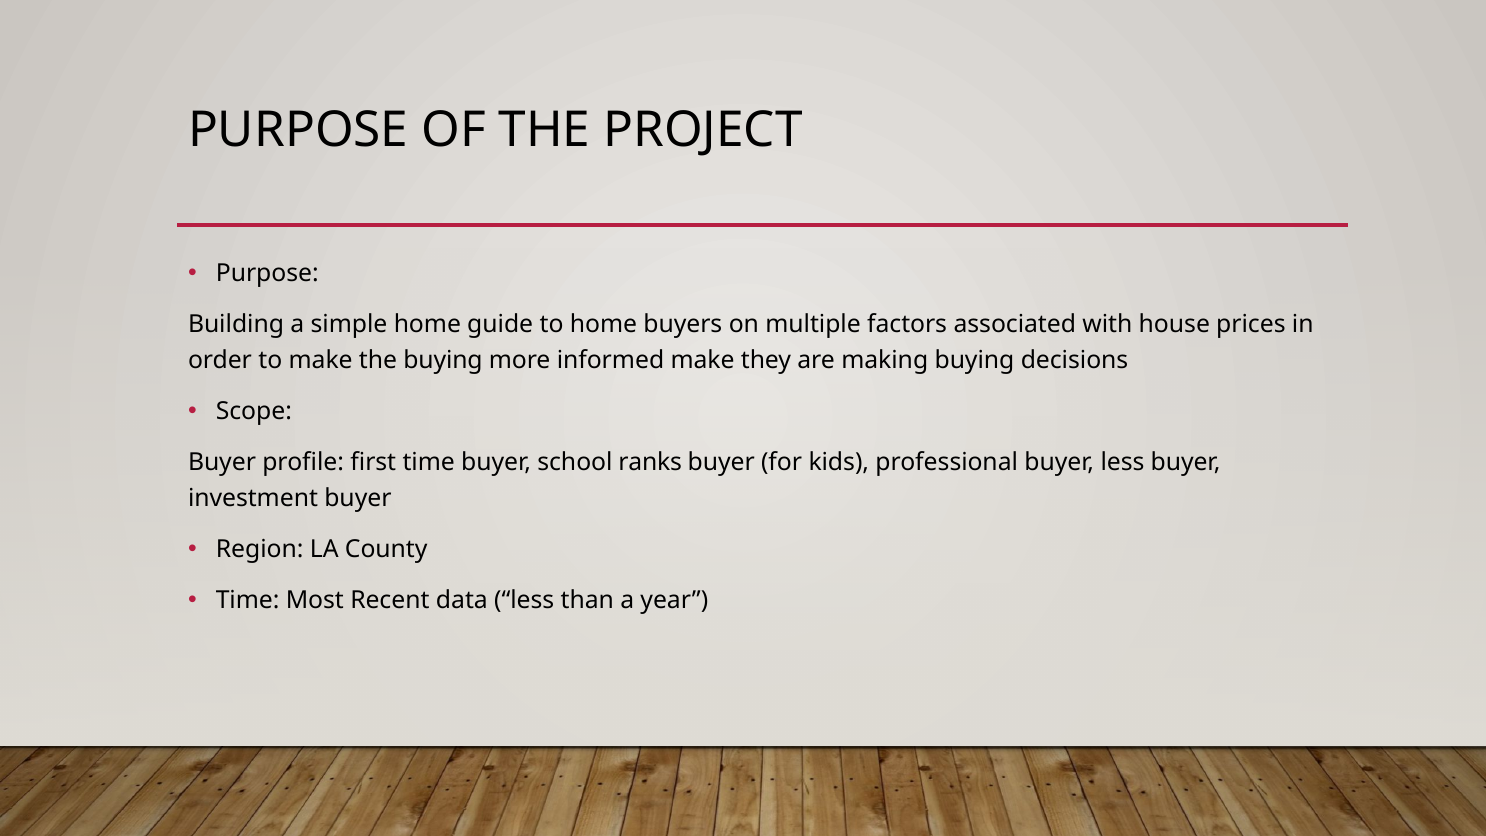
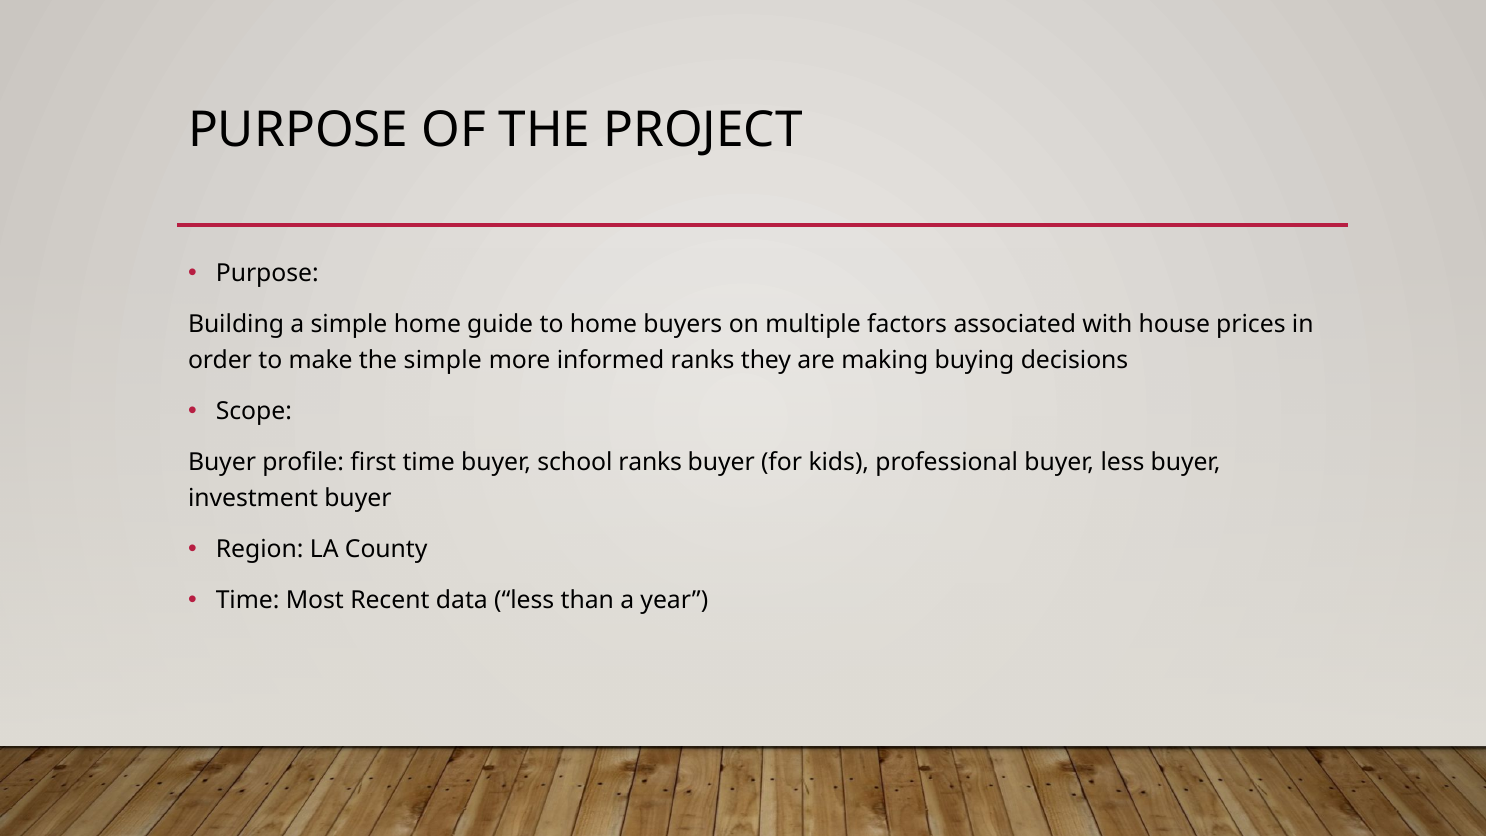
the buying: buying -> simple (443, 360)
informed make: make -> ranks (703, 360)
